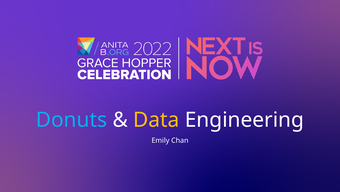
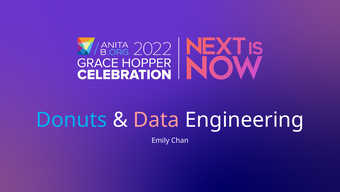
Data colour: yellow -> pink (156, 119)
